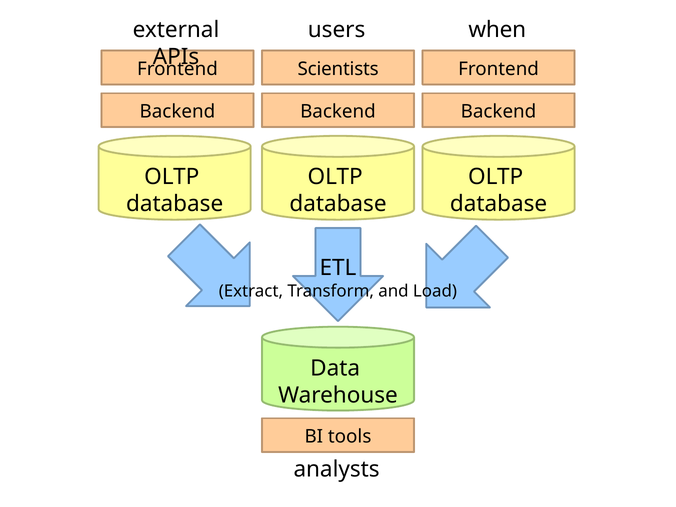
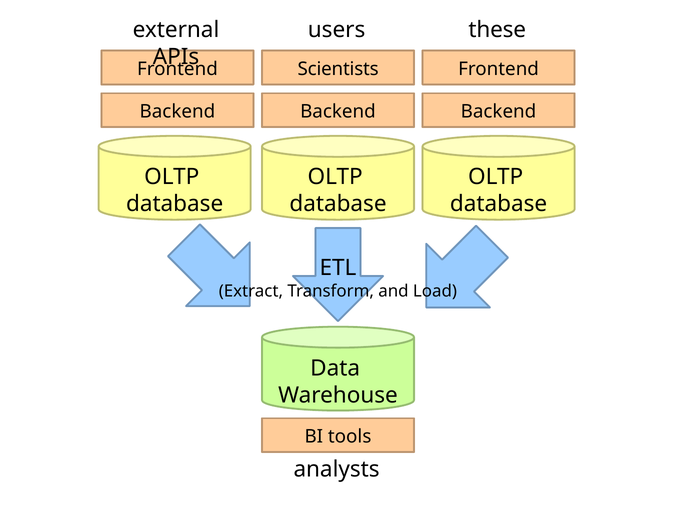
when: when -> these (497, 30)
